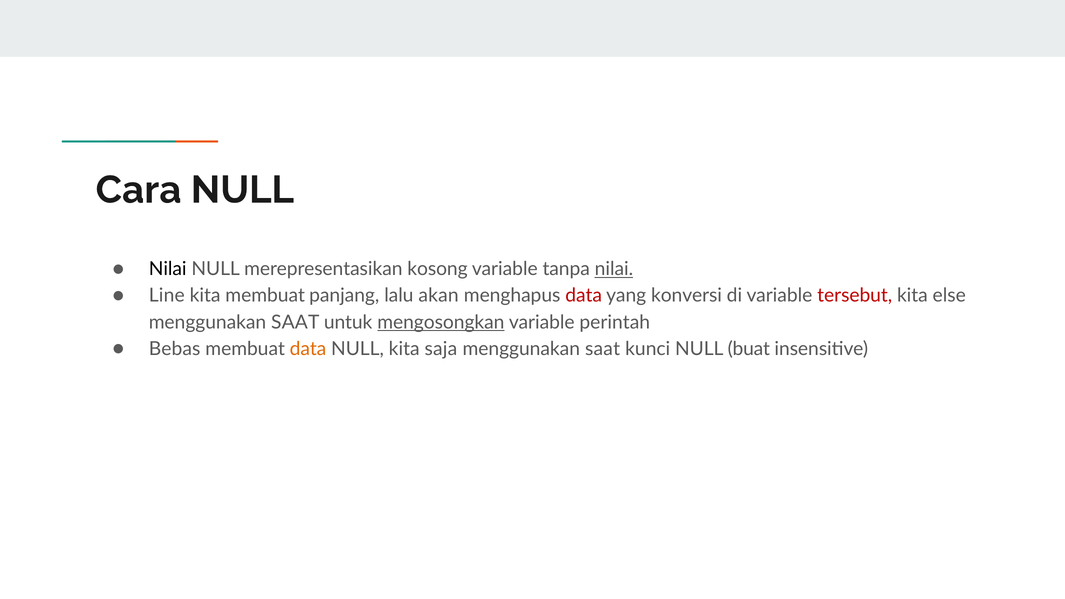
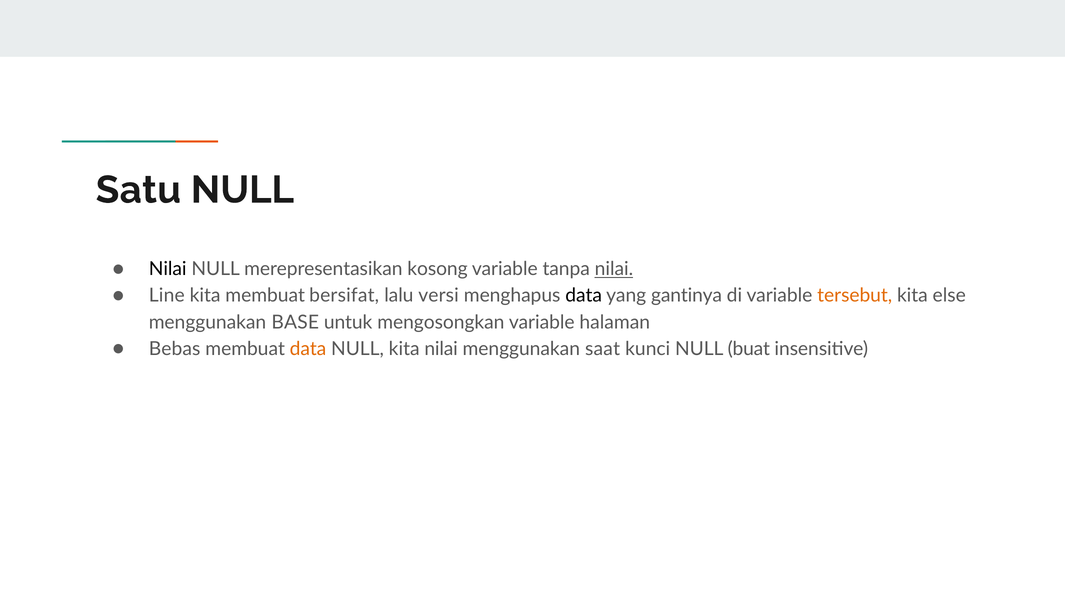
Cara: Cara -> Satu (138, 190)
panjang: panjang -> bersifat (344, 296)
akan: akan -> versi (439, 296)
data colour: red -> black (584, 296)
konversi: konversi -> gantinya (687, 296)
tersebut colour: red -> orange (855, 296)
SAAT: SAAT -> BASE (295, 322)
mengosongkan underline: present -> none (441, 322)
perintah: perintah -> halaman (615, 322)
kita saja: saja -> nilai (441, 349)
